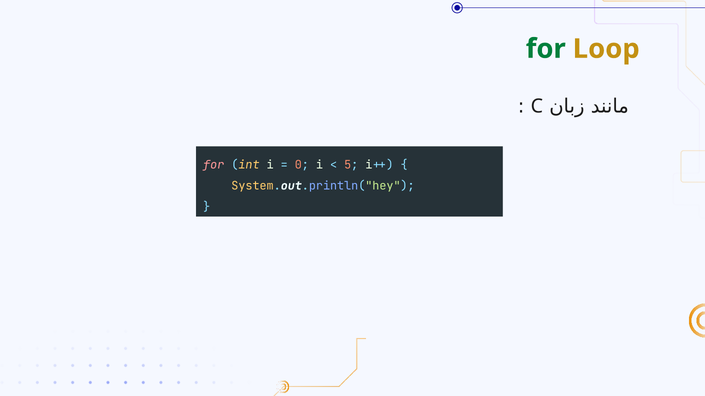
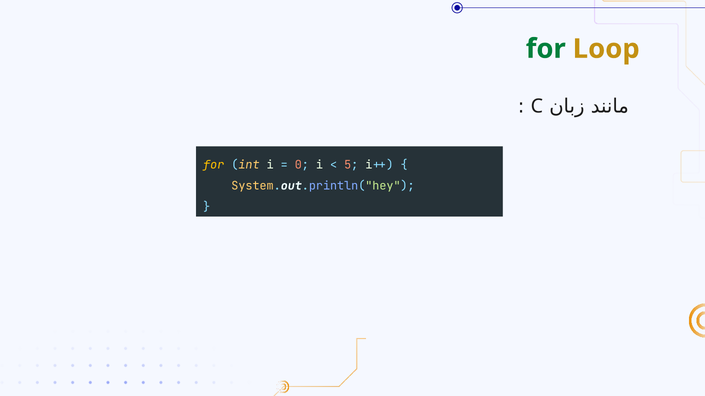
for colour: pink -> yellow (214, 165)
